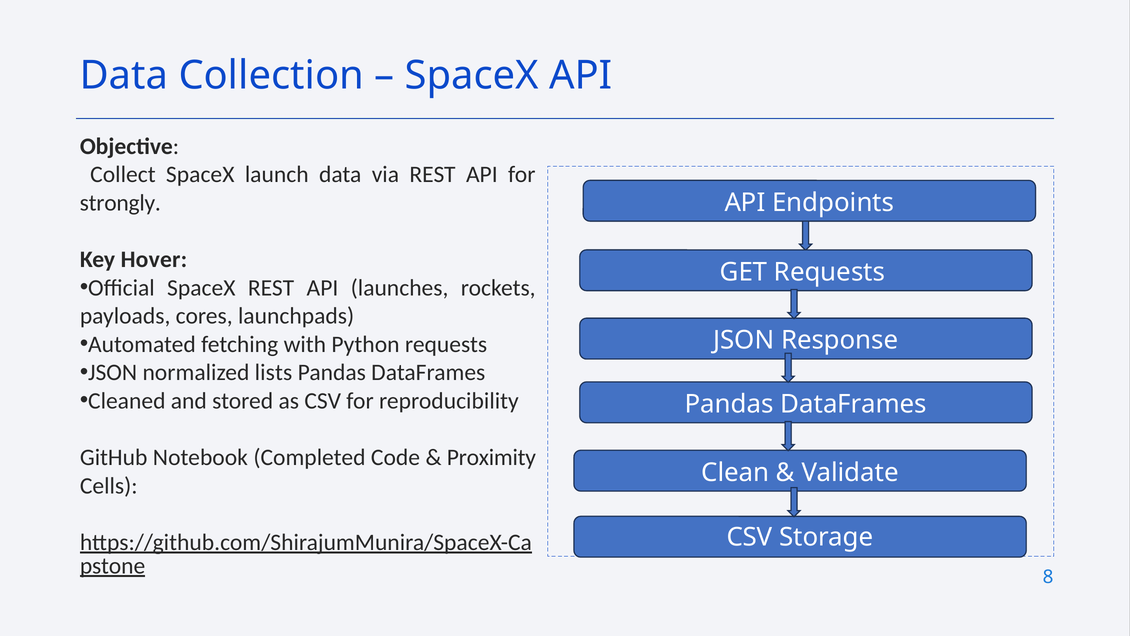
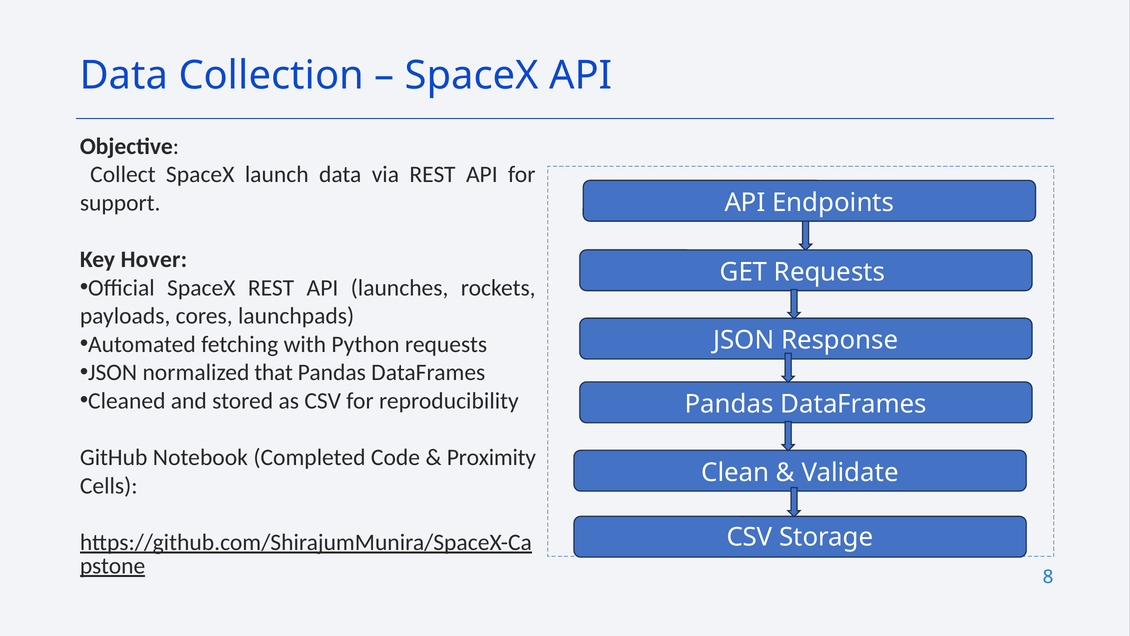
strongly: strongly -> support (120, 203)
lists: lists -> that (274, 372)
